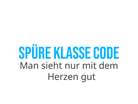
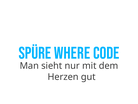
klasse: klasse -> where (72, 53)
